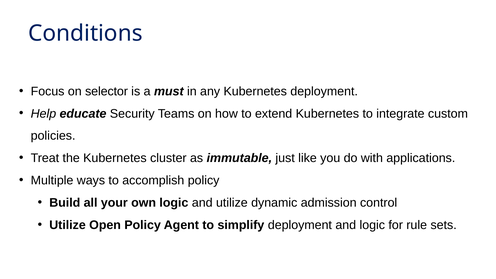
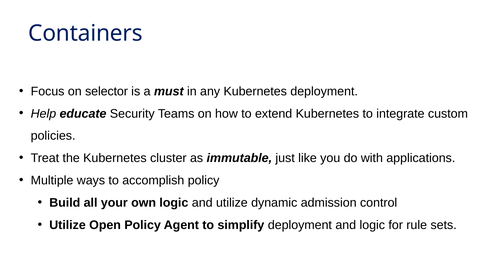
Conditions: Conditions -> Containers (85, 33)
